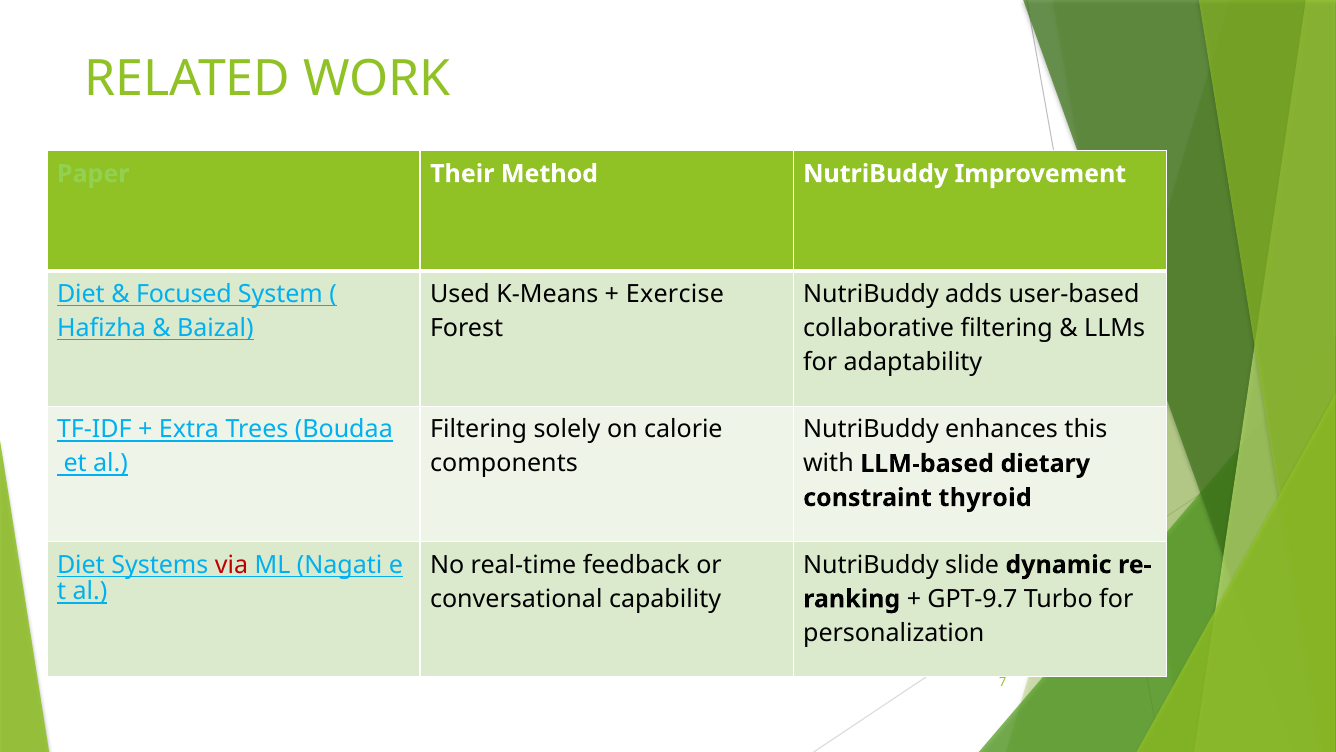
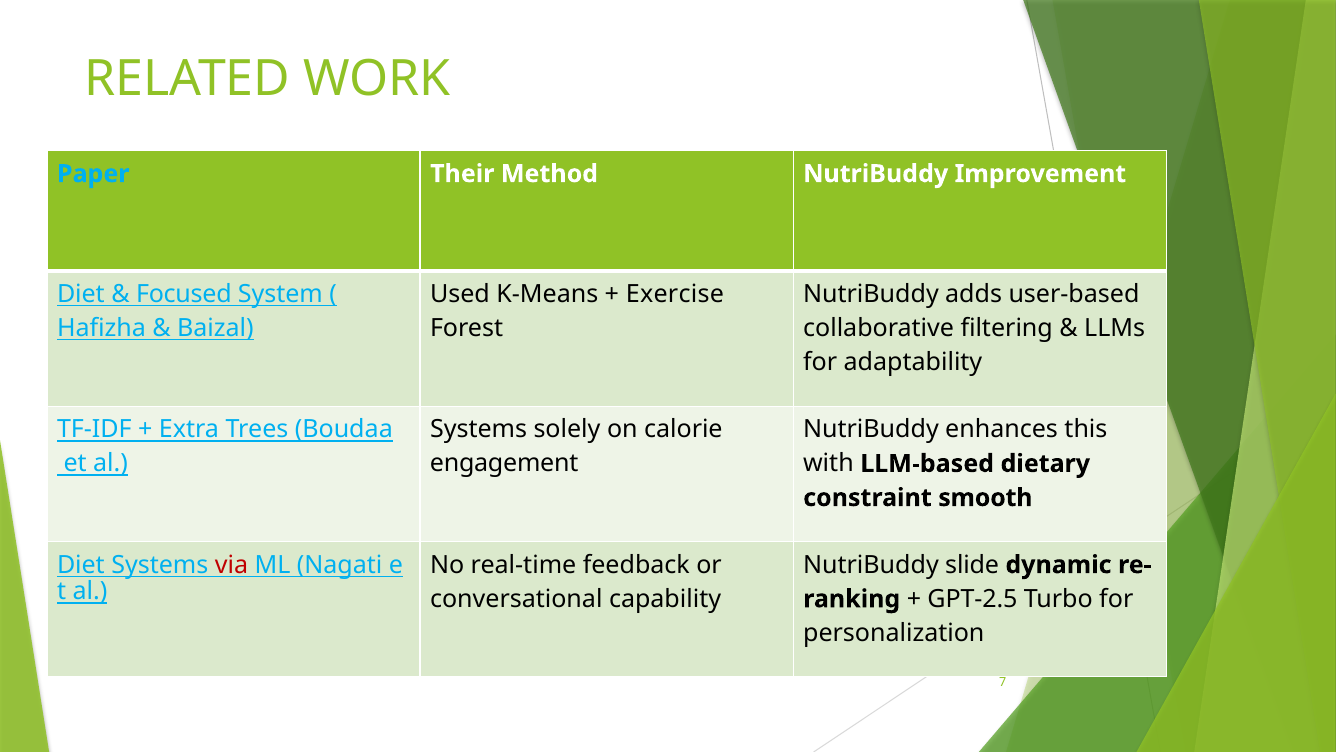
Paper colour: light green -> light blue (93, 174)
Filtering: Filtering -> Systems (479, 429)
components: components -> engagement (504, 463)
thyroid: thyroid -> smooth (985, 497)
GPT-9.7: GPT-9.7 -> GPT-2.5 (972, 599)
